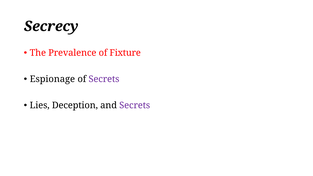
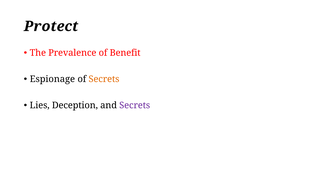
Secrecy: Secrecy -> Protect (51, 26)
Fixture: Fixture -> Benefit (125, 53)
Secrets colour: purple -> orange (104, 79)
